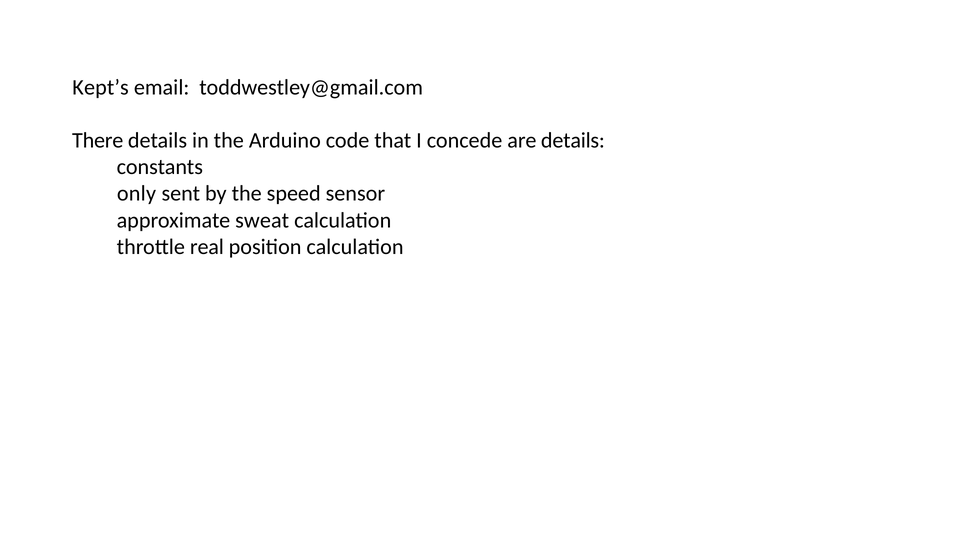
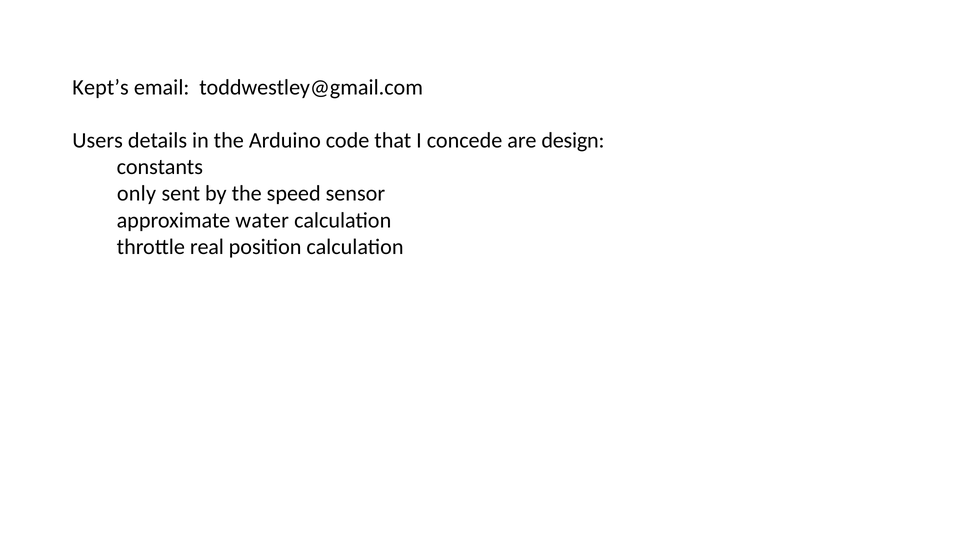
There: There -> Users (98, 140)
are details: details -> design (573, 140)
sweat: sweat -> water (262, 220)
